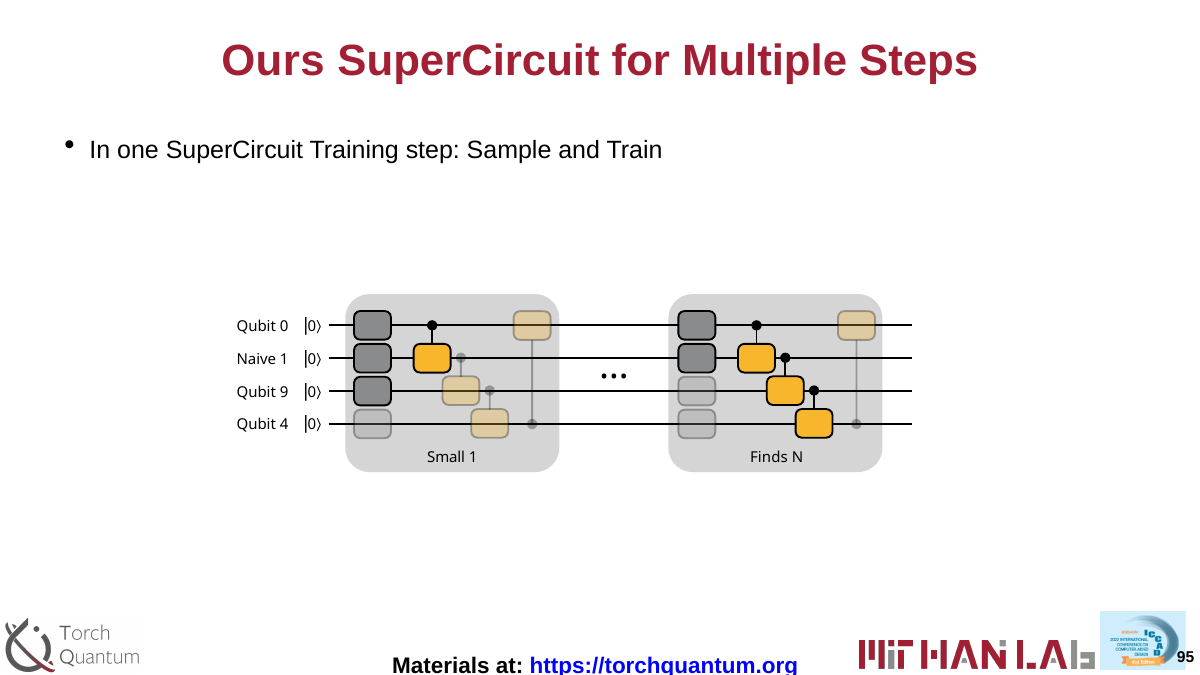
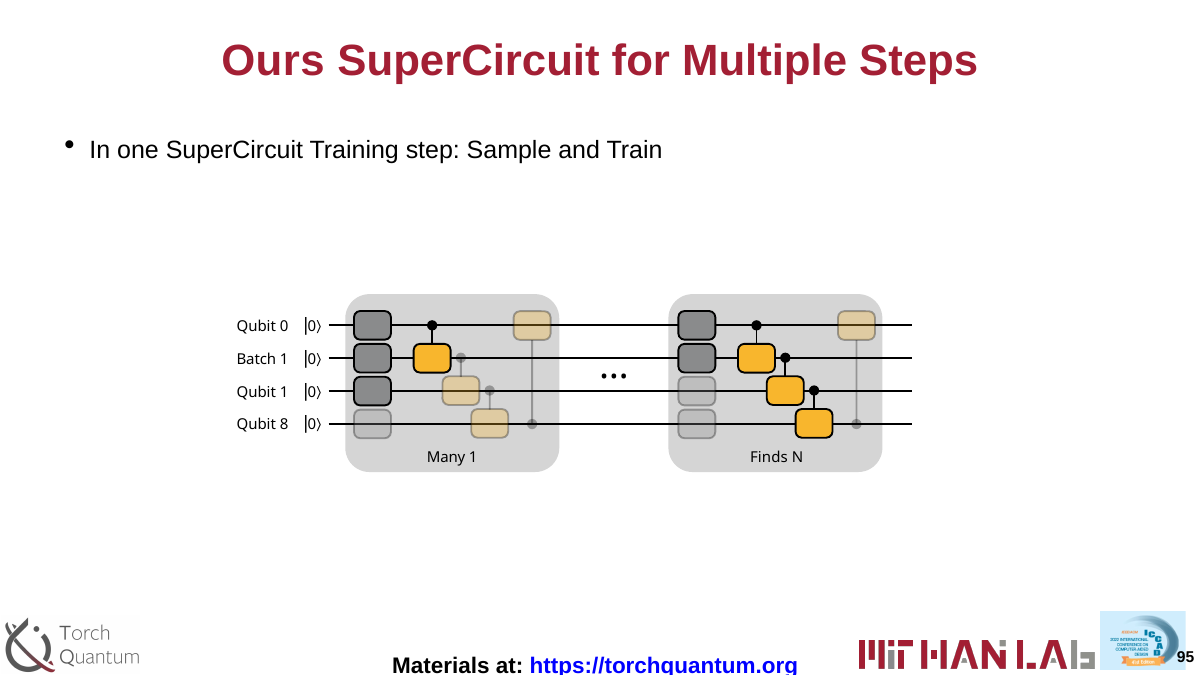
Naive: Naive -> Batch (256, 360)
Qubit 9: 9 -> 1 (284, 393)
4: 4 -> 8 (284, 425)
Small: Small -> Many (446, 458)
